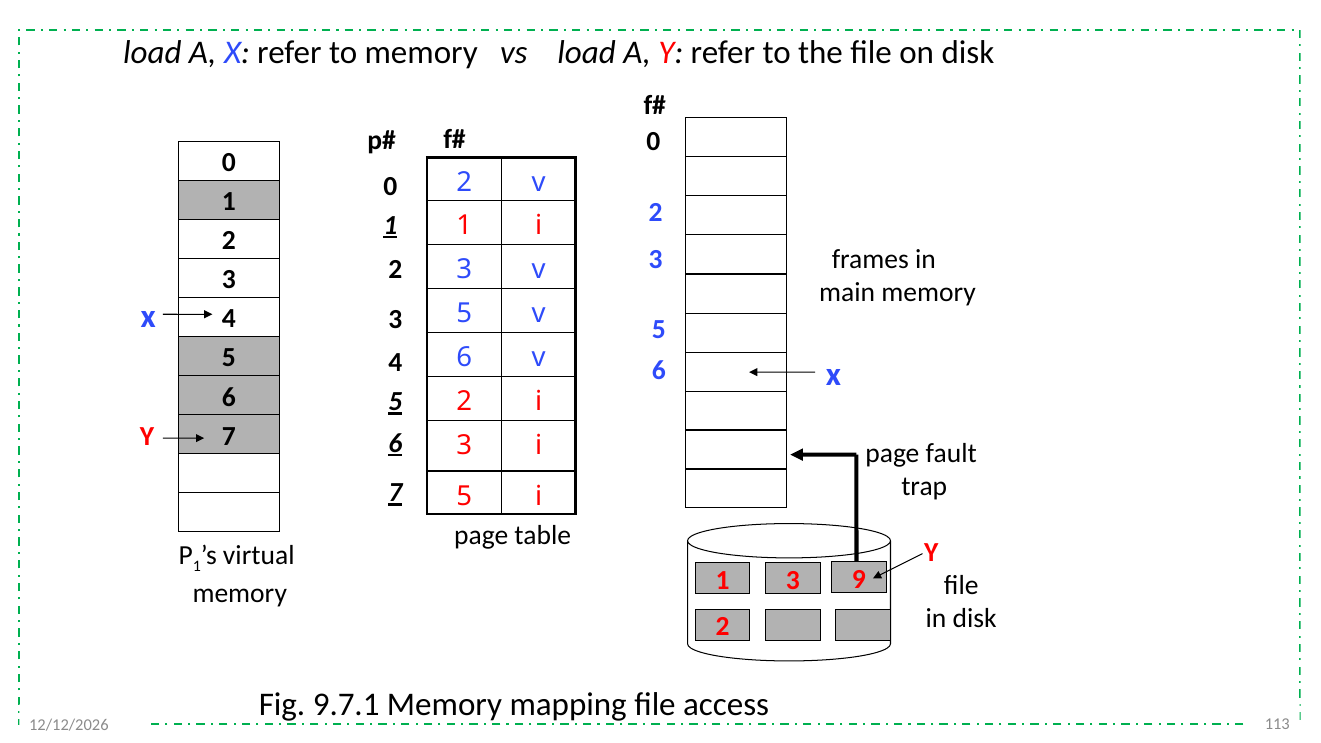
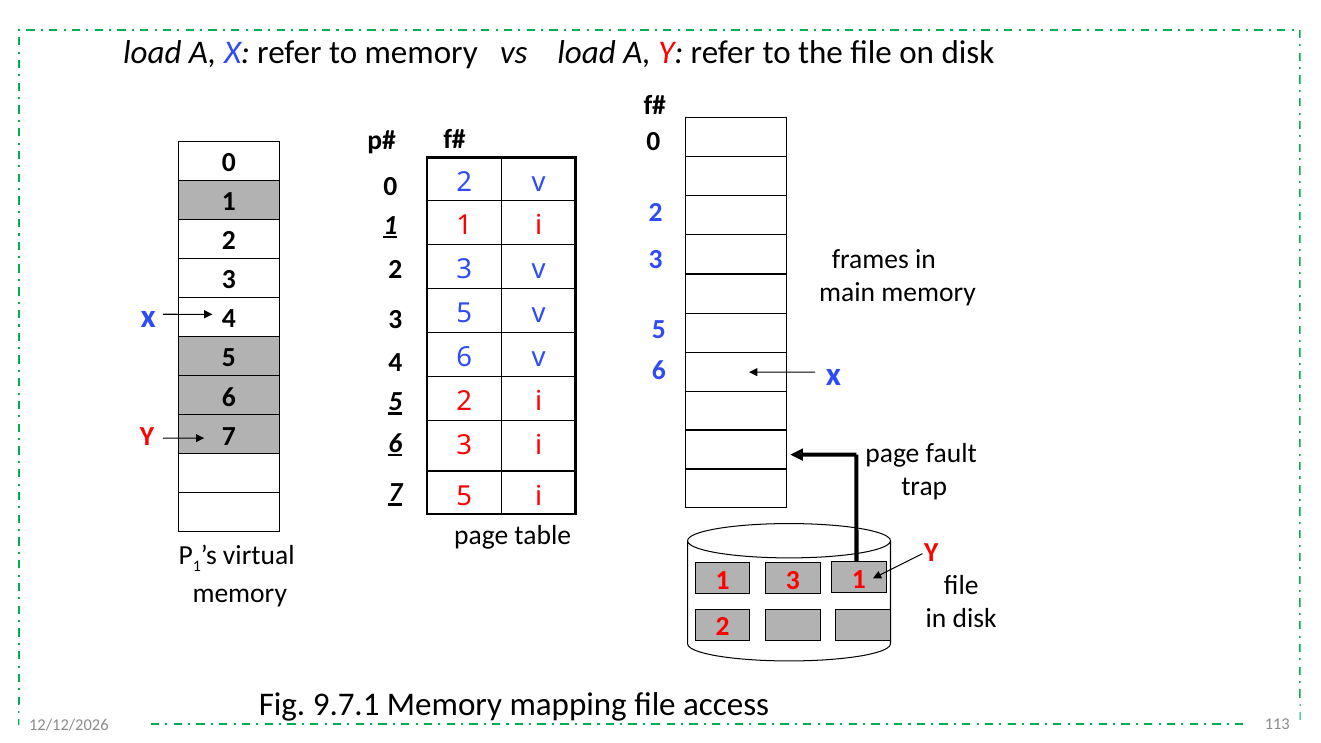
3 9: 9 -> 1 (859, 579)
